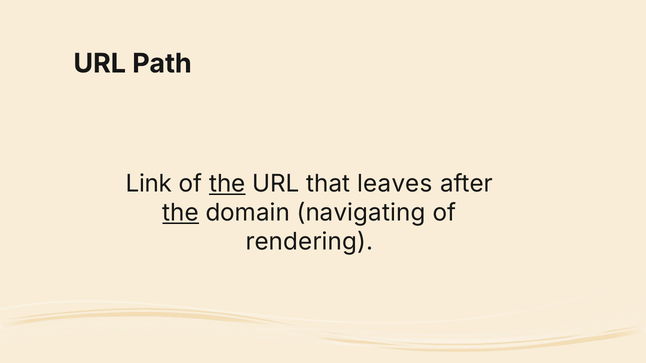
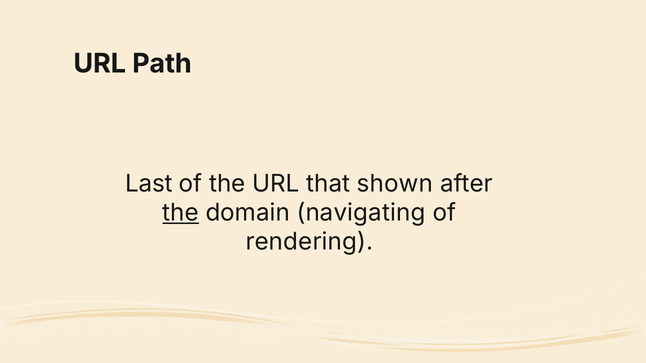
Link: Link -> Last (149, 184)
the underline: present -> none (227, 184)
leaves: leaves -> shown (395, 184)
